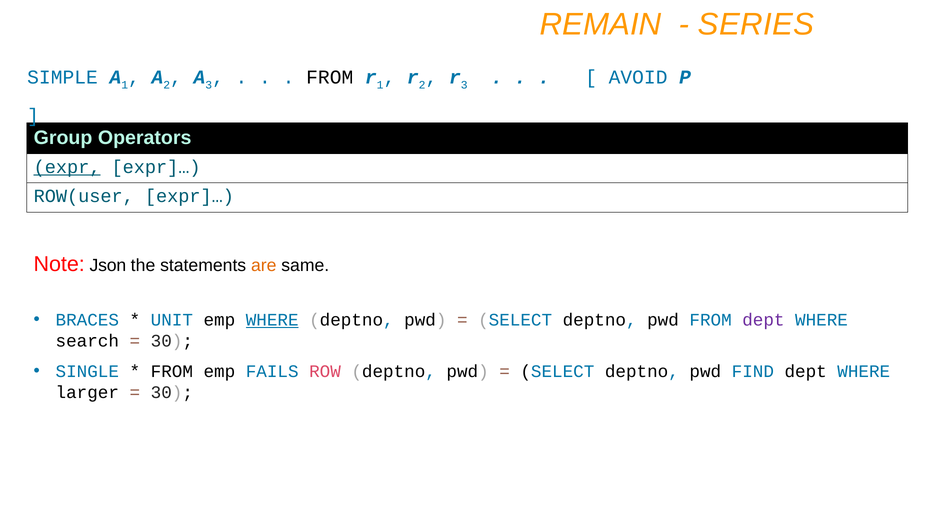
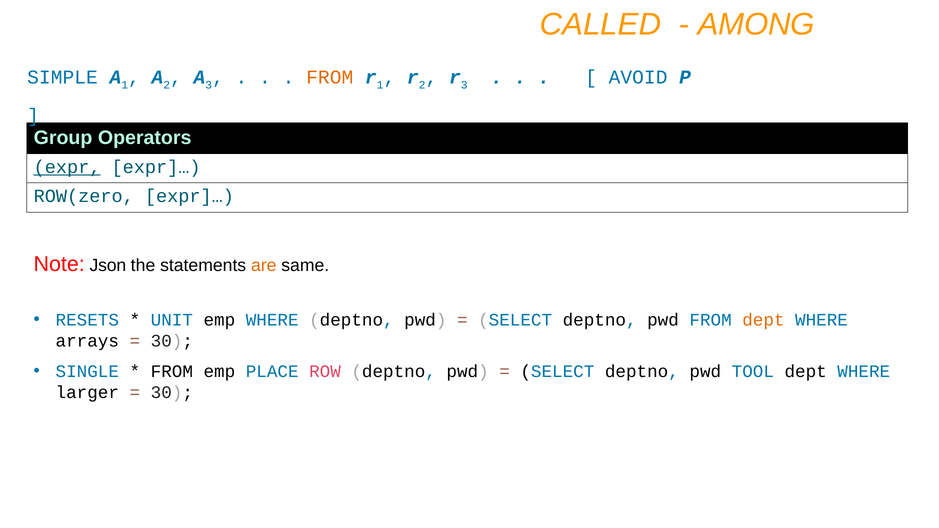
REMAIN: REMAIN -> CALLED (600, 24)
SERIES: SERIES -> AMONG (756, 24)
FROM colour: black -> orange (330, 78)
ROW(user: ROW(user -> ROW(zero (84, 196)
BRACES: BRACES -> RESETS (87, 320)
WHERE underline: present -> none (272, 320)
dept colour: purple -> orange (763, 320)
search: search -> arrays (87, 341)
FAILS: FAILS -> PLACE (272, 372)
FIND: FIND -> TOOL (753, 372)
